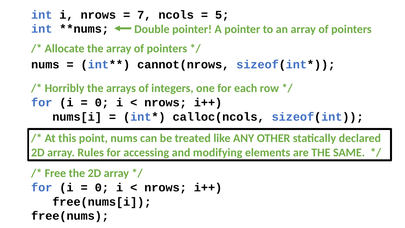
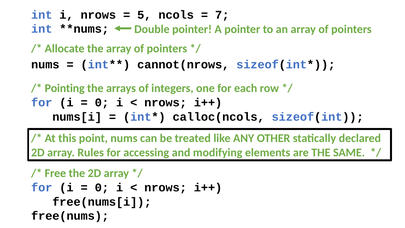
7: 7 -> 5 (144, 15)
5: 5 -> 7 (222, 15)
Horribly: Horribly -> Pointing (65, 88)
